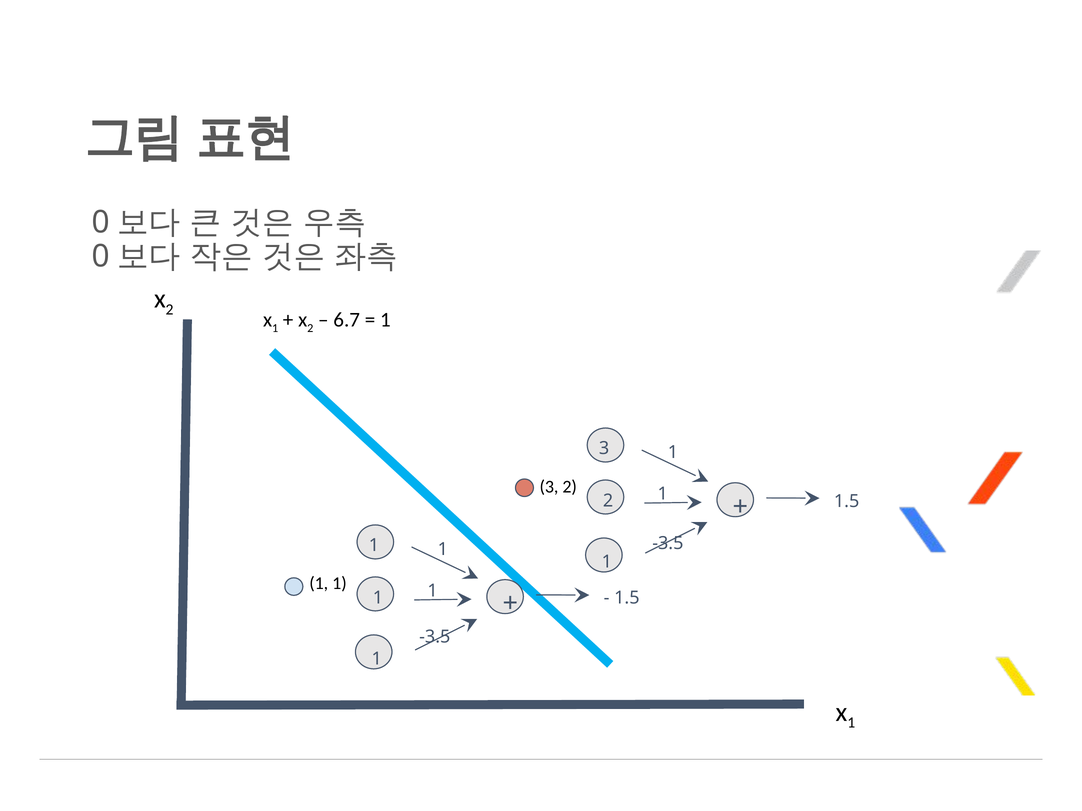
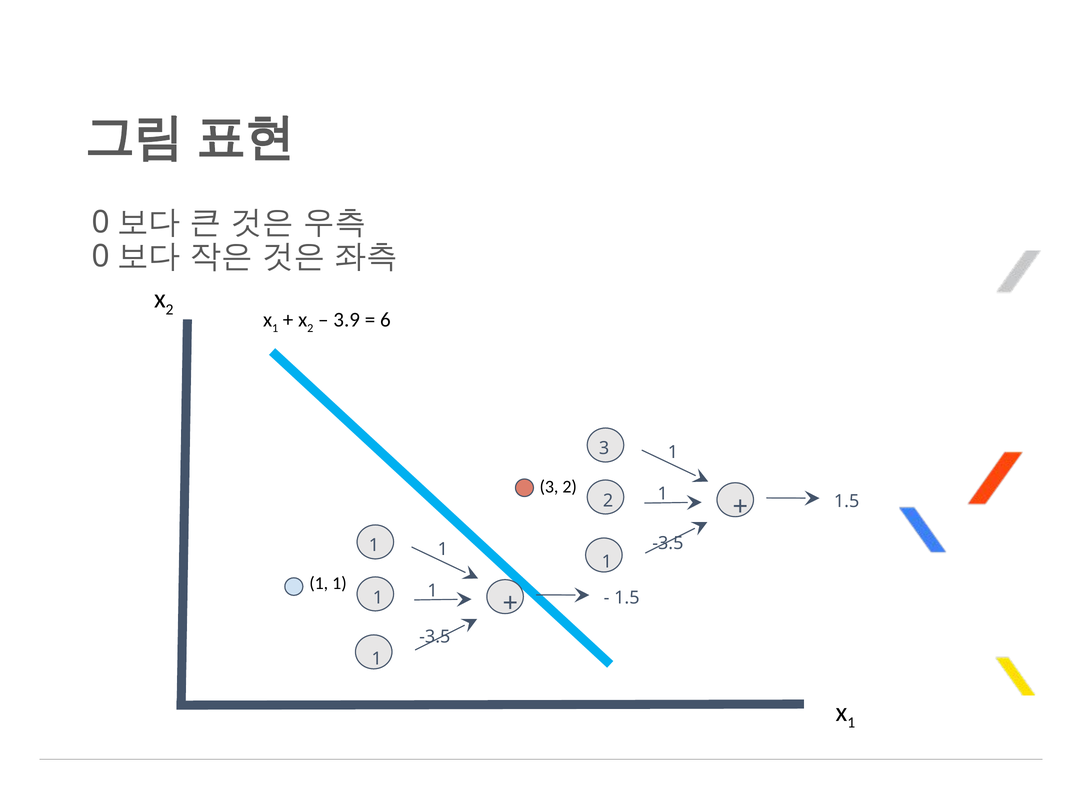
6.7: 6.7 -> 3.9 (347, 320)
1: 1 -> 6 (385, 320)
